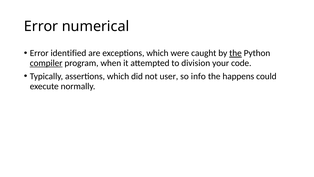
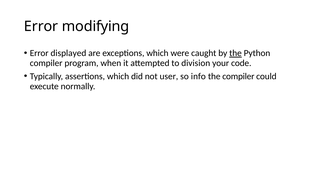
numerical: numerical -> modifying (96, 26)
identified: identified -> displayed (68, 53)
compiler underline: present -> none (46, 63)
the happens: happens -> compiler (238, 76)
